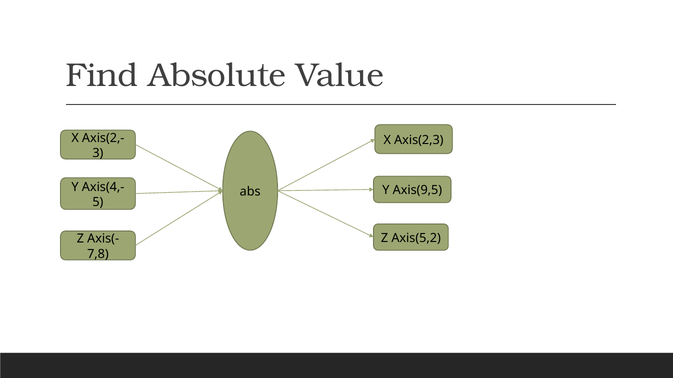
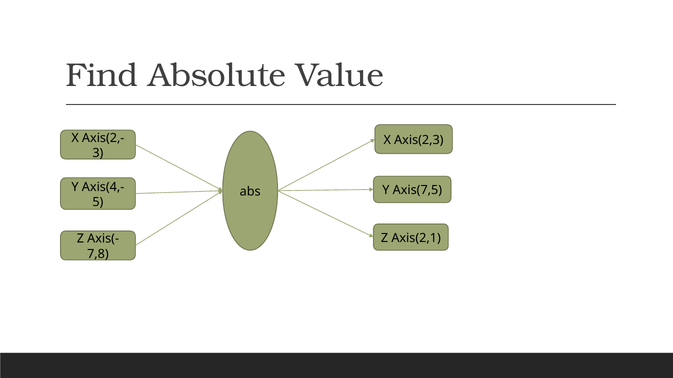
Axis(9,5: Axis(9,5 -> Axis(7,5 (417, 191)
Axis(5,2: Axis(5,2 -> Axis(2,1 (416, 238)
